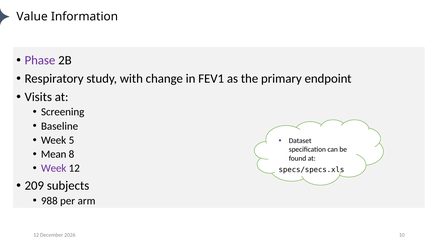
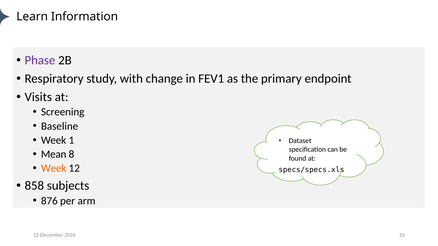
Value: Value -> Learn (32, 17)
5: 5 -> 1 (71, 140)
Week colour: purple -> orange (54, 169)
209: 209 -> 858 (34, 186)
988: 988 -> 876 (49, 201)
